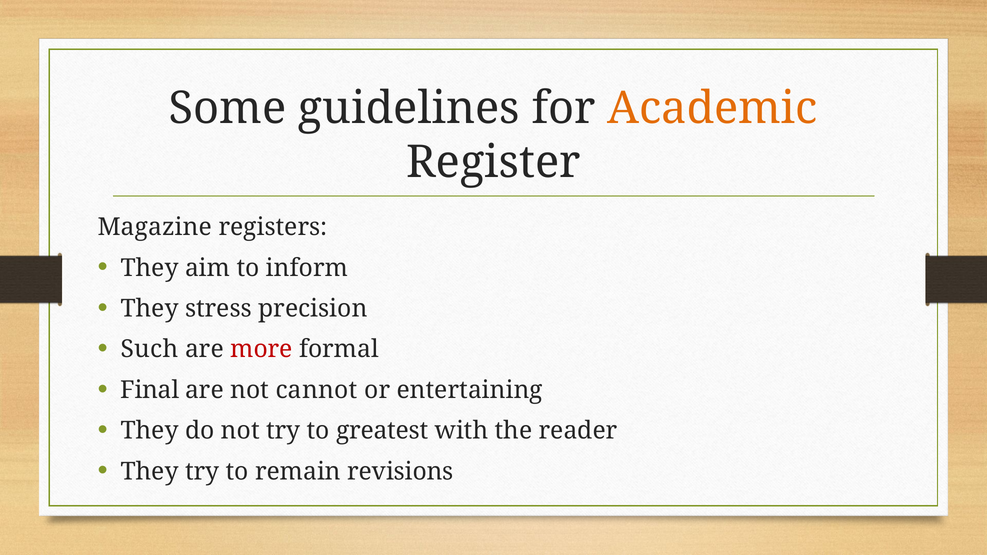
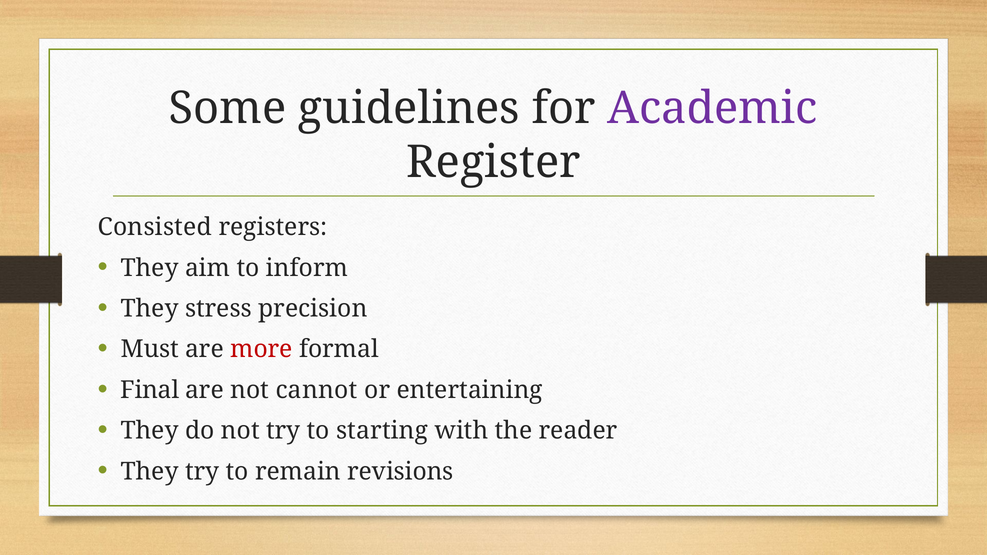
Academic colour: orange -> purple (713, 108)
Magazine: Magazine -> Consisted (155, 227)
Such: Such -> Must (150, 349)
greatest: greatest -> starting (382, 431)
